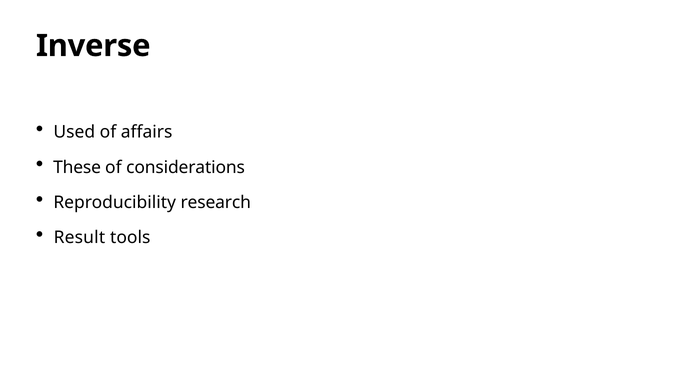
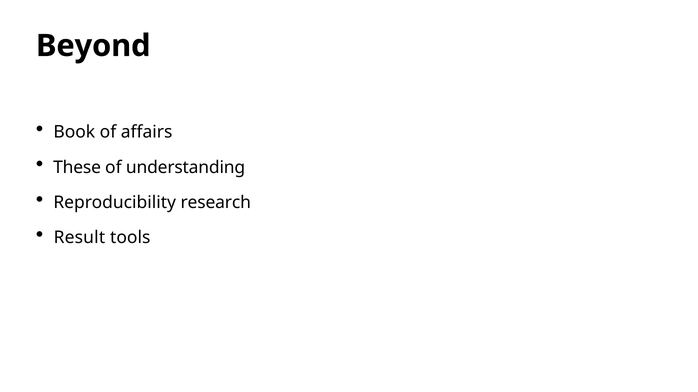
Inverse: Inverse -> Beyond (93, 46)
Used: Used -> Book (74, 132)
considerations: considerations -> understanding (186, 168)
